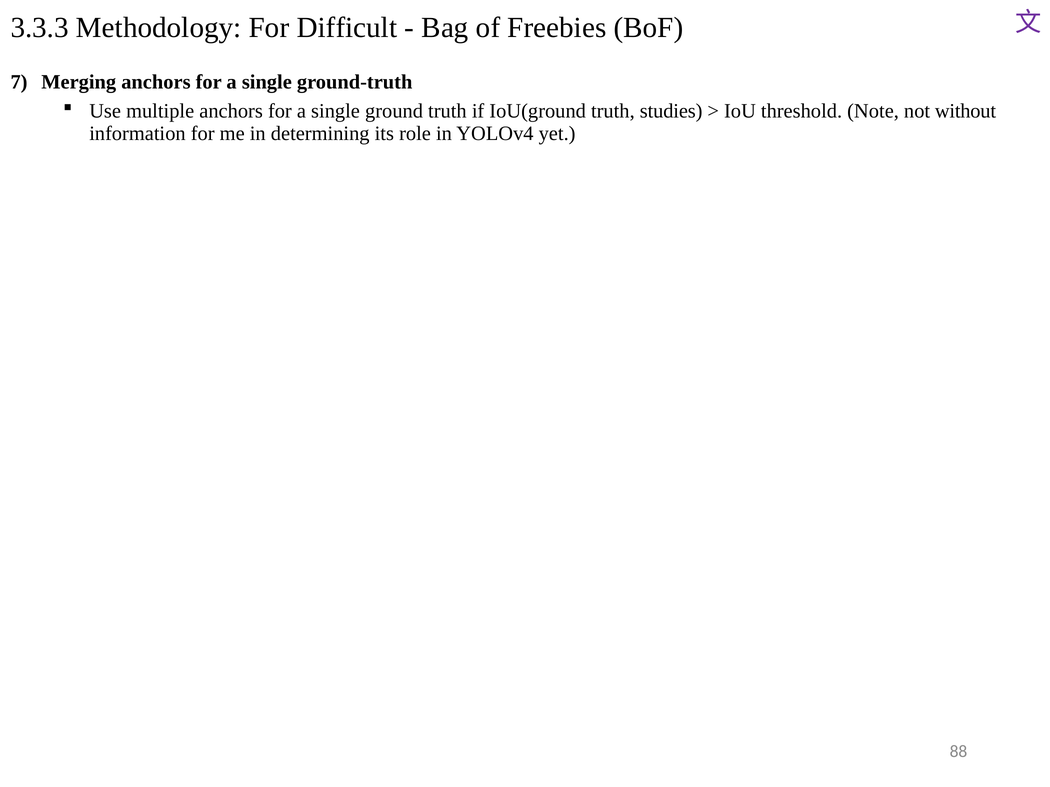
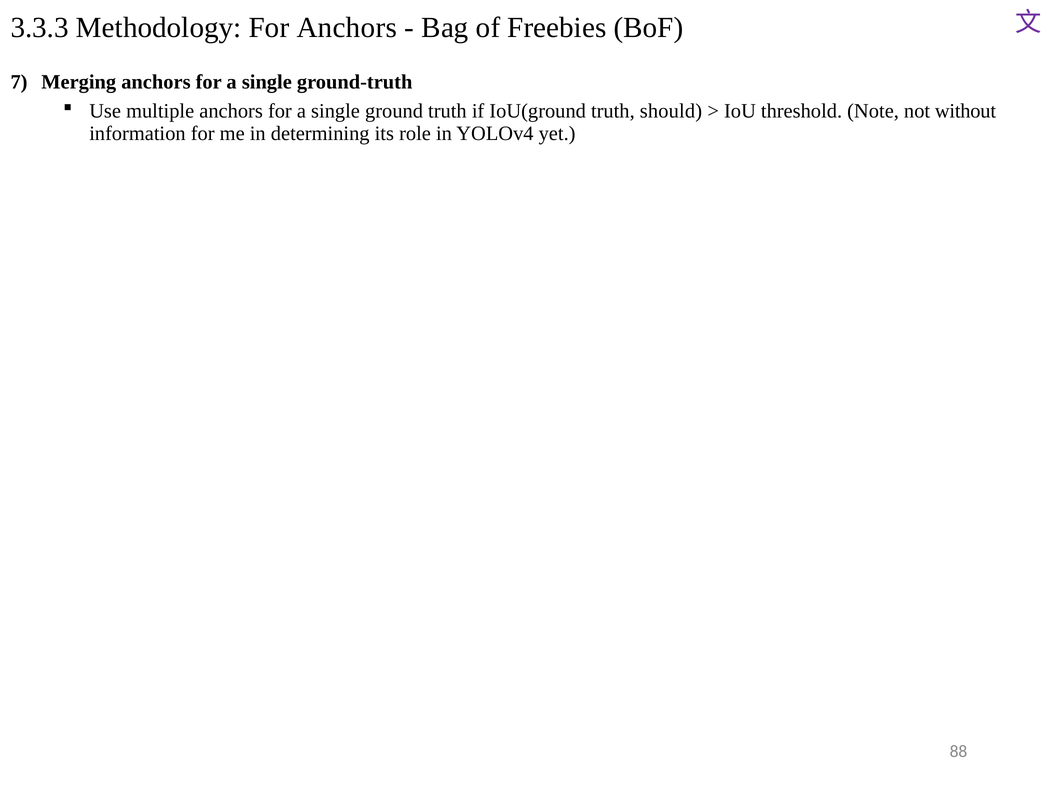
For Difficult: Difficult -> Anchors (347, 28)
studies: studies -> should (671, 111)
